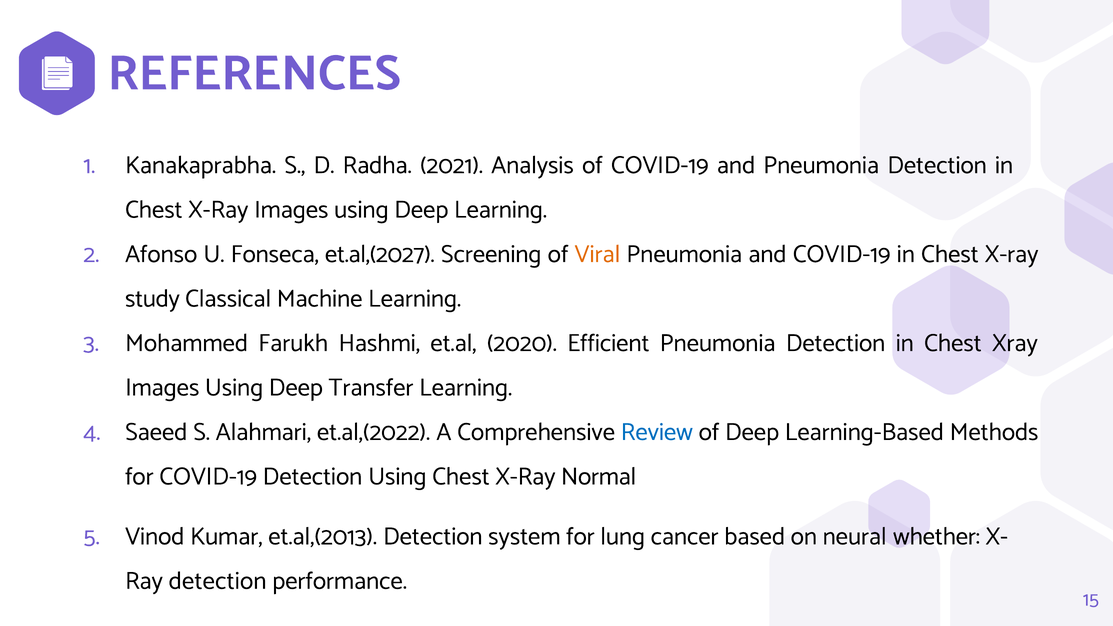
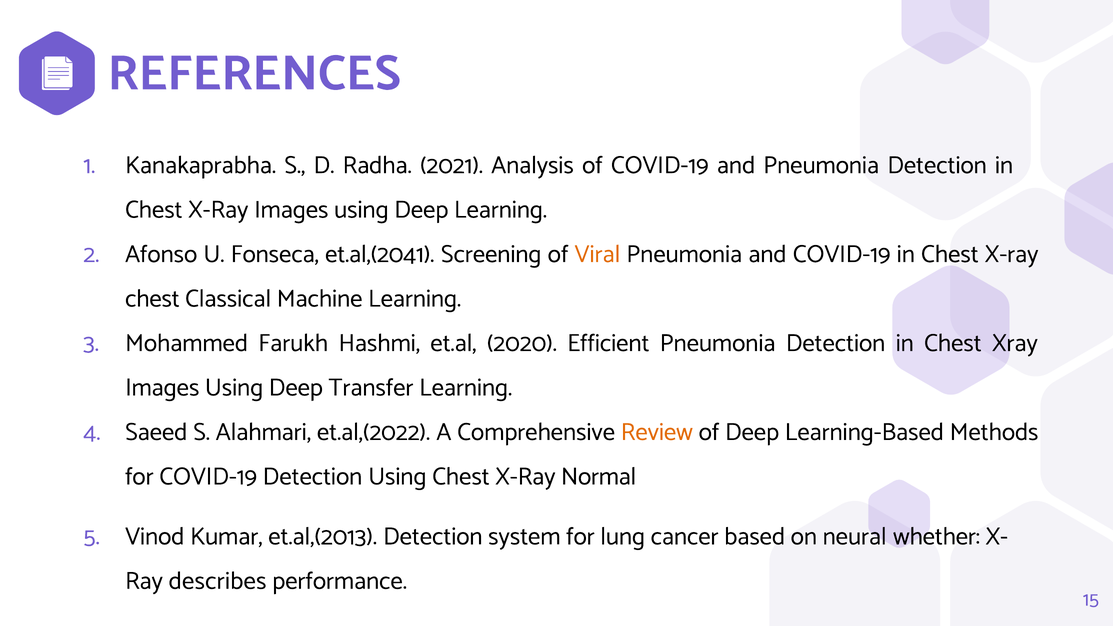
et.al,(2027: et.al,(2027 -> et.al,(2041 (380, 254)
study: study -> chest (152, 298)
Review colour: blue -> orange (657, 432)
detection: detection -> describes (218, 581)
